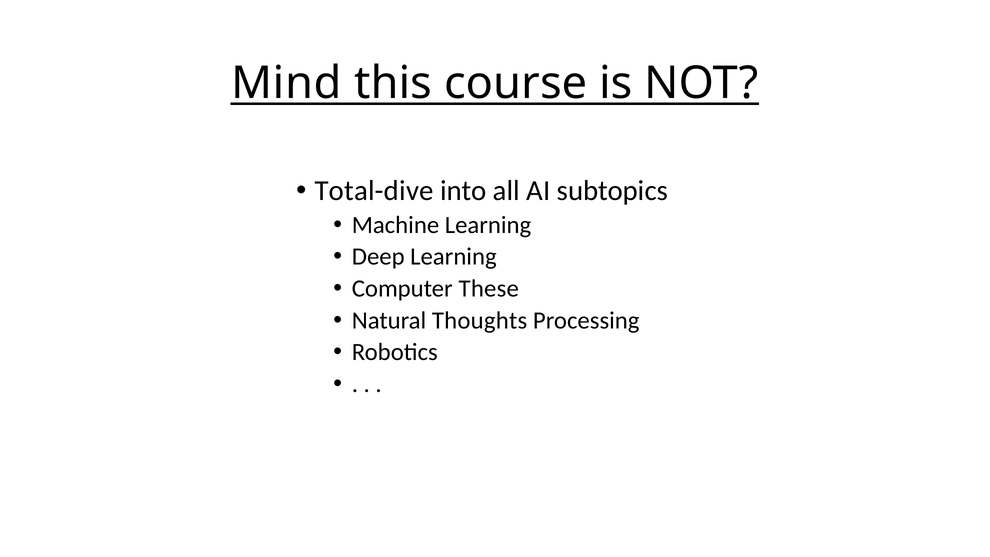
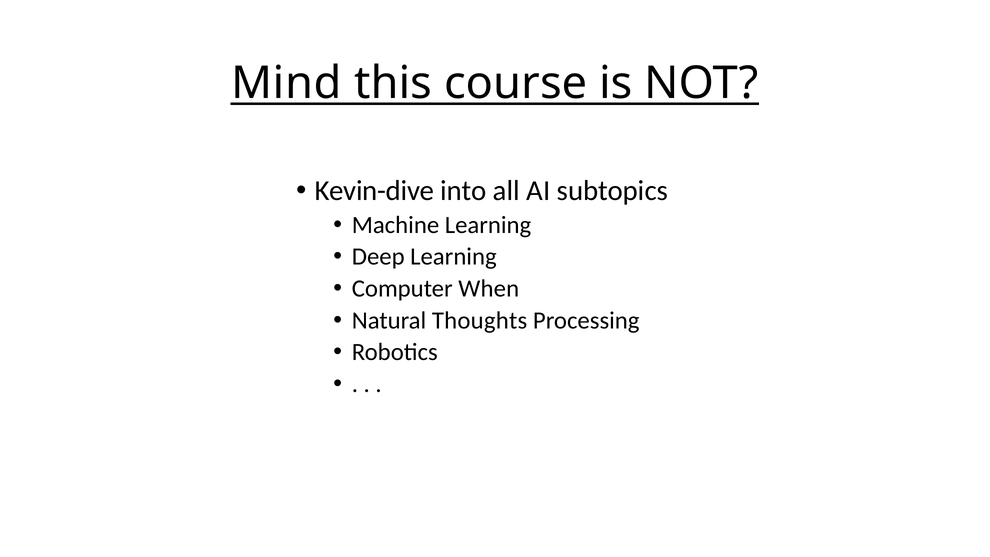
Total-dive: Total-dive -> Kevin-dive (374, 191)
These: These -> When (489, 289)
